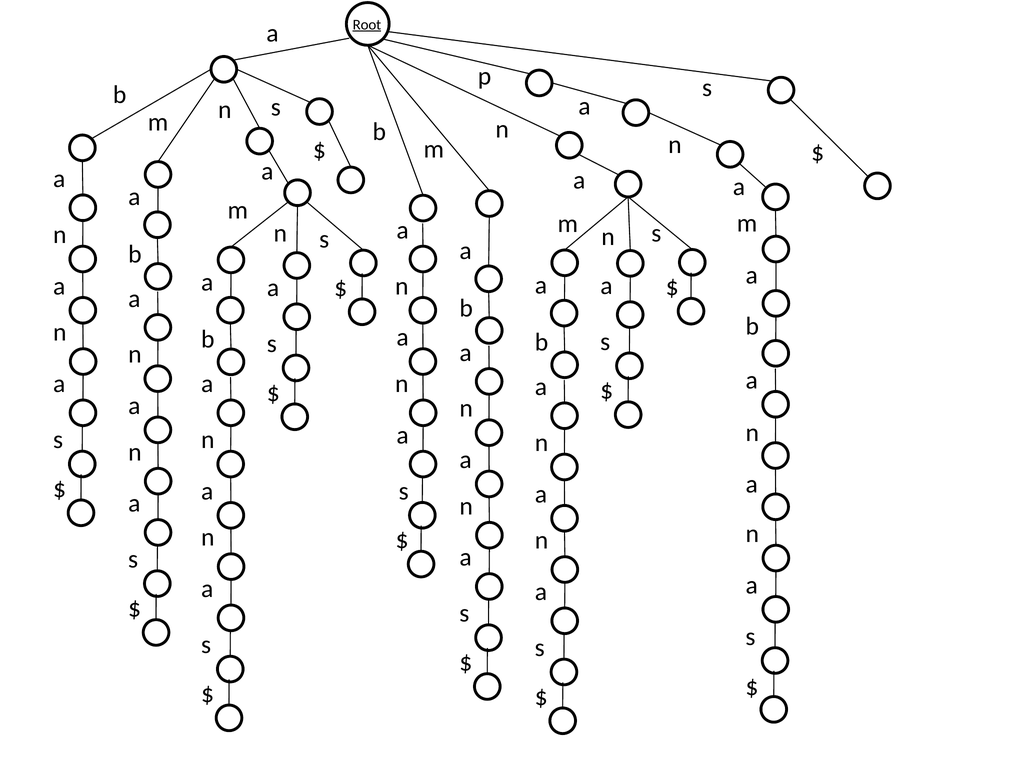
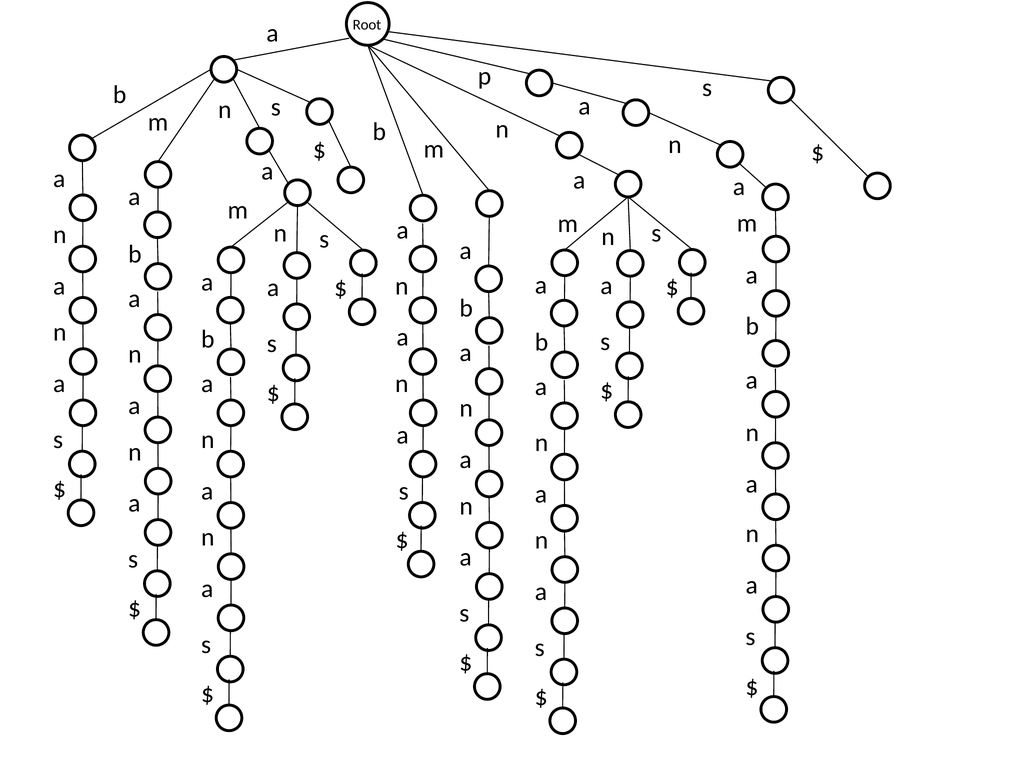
Root underline: present -> none (367, 25)
